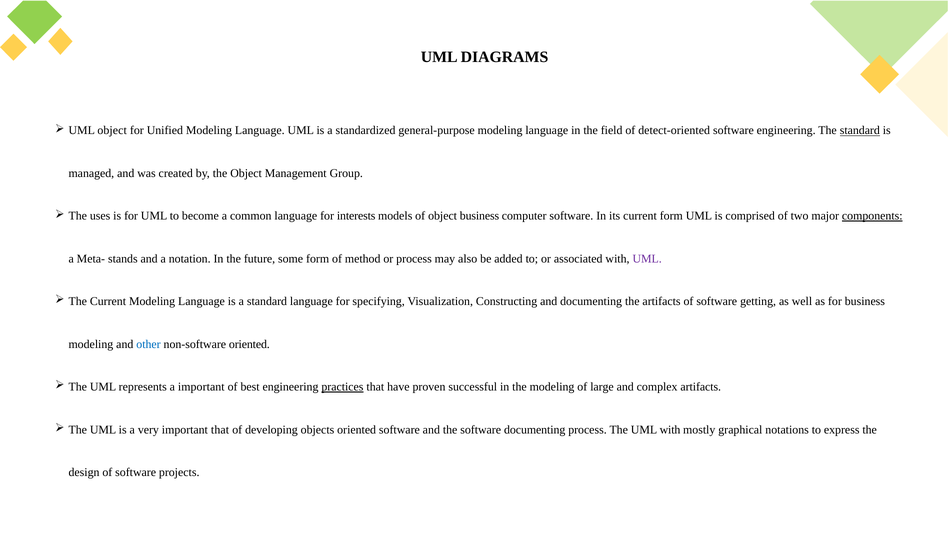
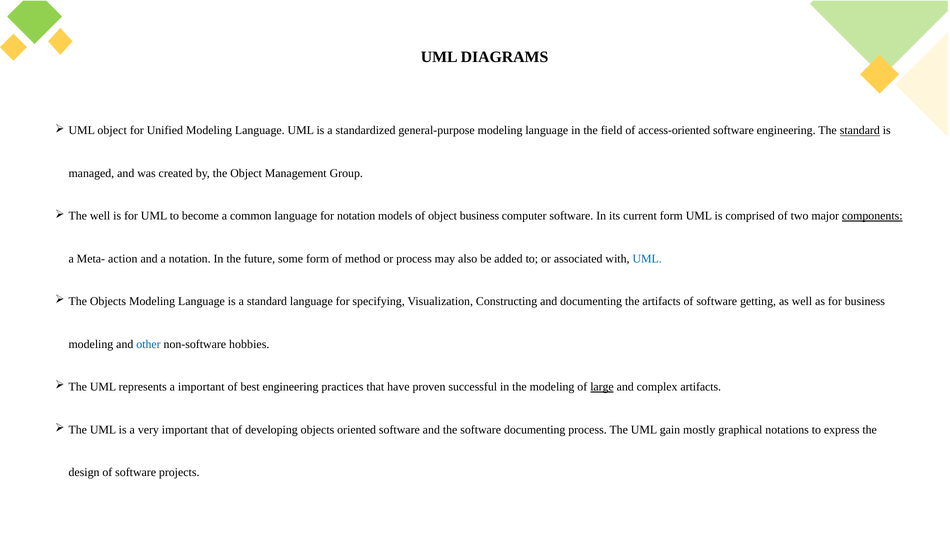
detect-oriented: detect-oriented -> access-oriented (674, 131)
The uses: uses -> well (100, 216)
for interests: interests -> notation (356, 216)
stands: stands -> action (123, 259)
UML colour: purple -> blue (647, 259)
The Current: Current -> Objects (108, 302)
non-software oriented: oriented -> hobbies (249, 344)
practices underline: present -> none (342, 387)
large underline: none -> present (602, 387)
UML with: with -> gain (670, 430)
